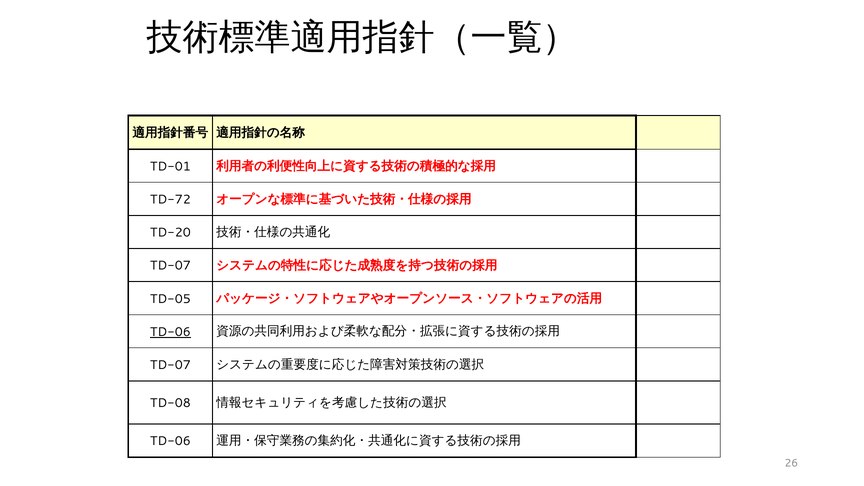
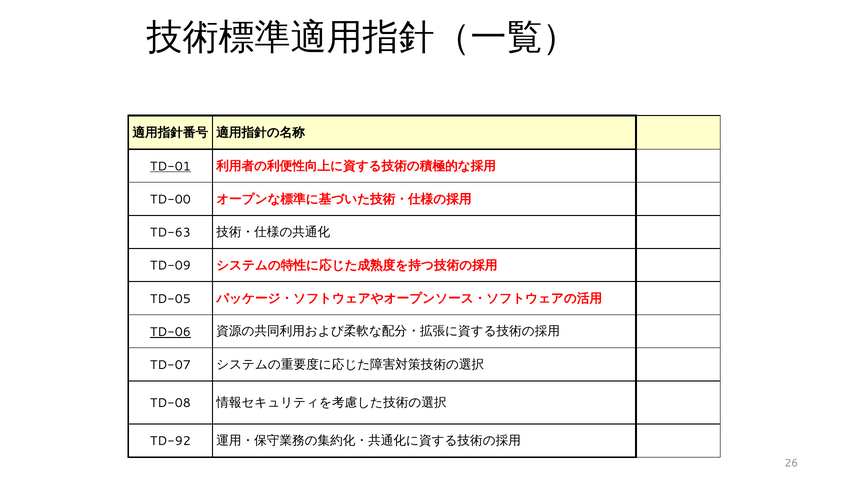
TD-01 underline: none -> present (170, 166)
TD-72: TD-72 -> TD-00 (170, 200)
TD-20: TD-20 -> TD-63 (170, 233)
TD-07: TD-07 -> TD-09 (170, 266)
TD-06: TD-06 -> TD-92 (170, 441)
